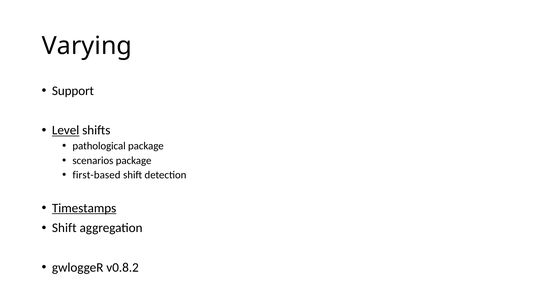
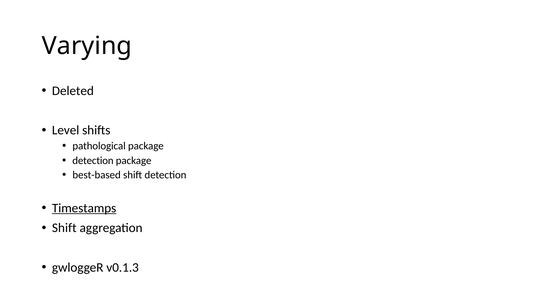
Support: Support -> Deleted (73, 91)
Level underline: present -> none (66, 131)
scenarios: scenarios -> detection (93, 161)
first-based: first-based -> best-based (97, 175)
v0.8.2: v0.8.2 -> v0.1.3 (123, 268)
